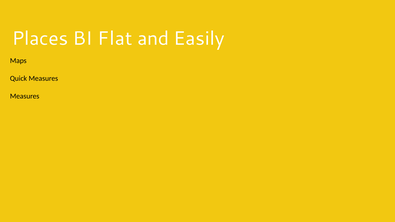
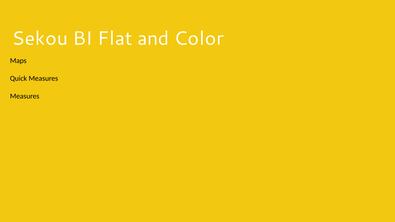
Places: Places -> Sekou (40, 38)
Easily: Easily -> Color (199, 38)
